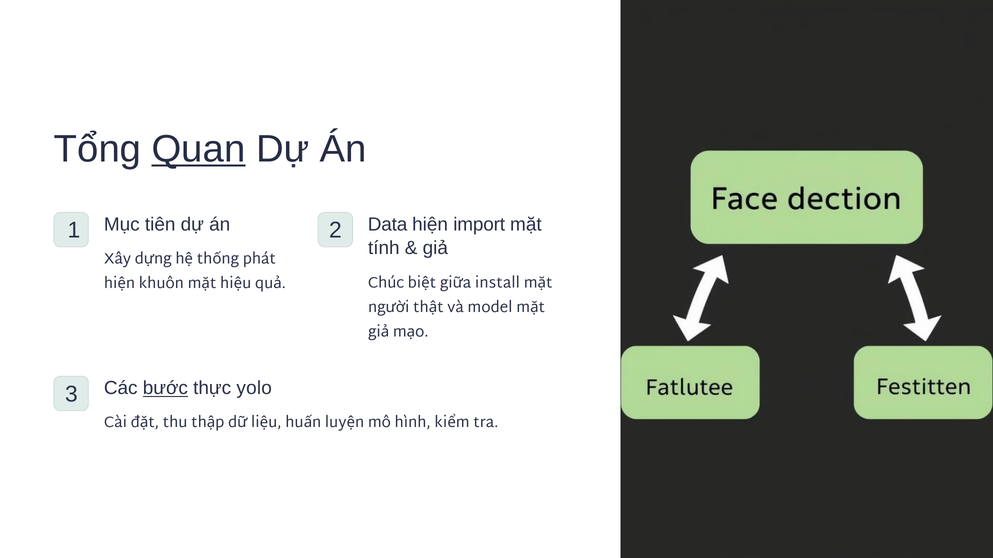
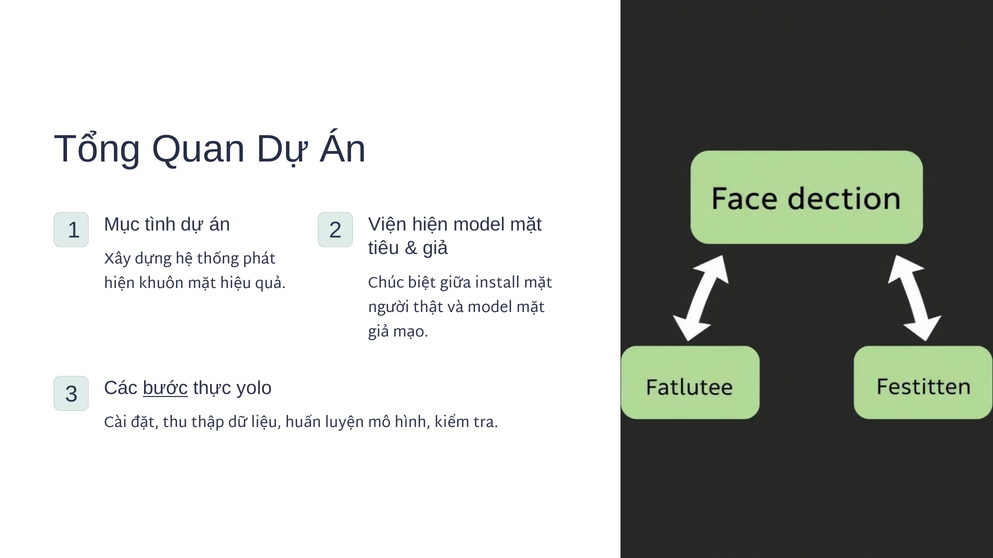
Quan underline: present -> none (199, 149)
tiên: tiên -> tình (160, 225)
Data: Data -> Viện (387, 225)
hiện import: import -> model (479, 225)
tính: tính -> tiêu (384, 248)
